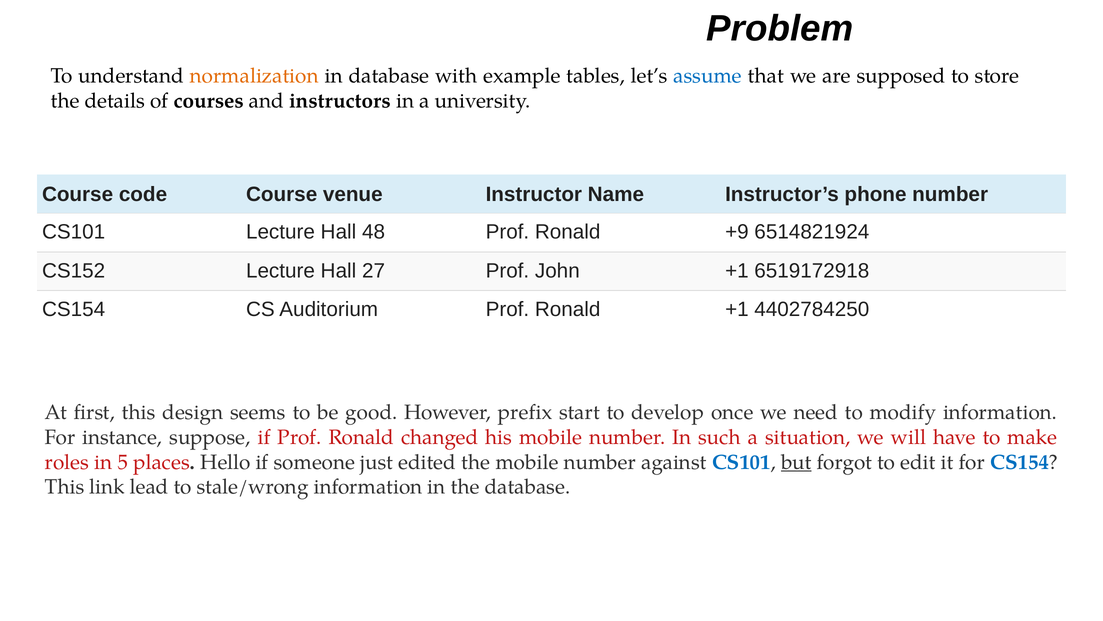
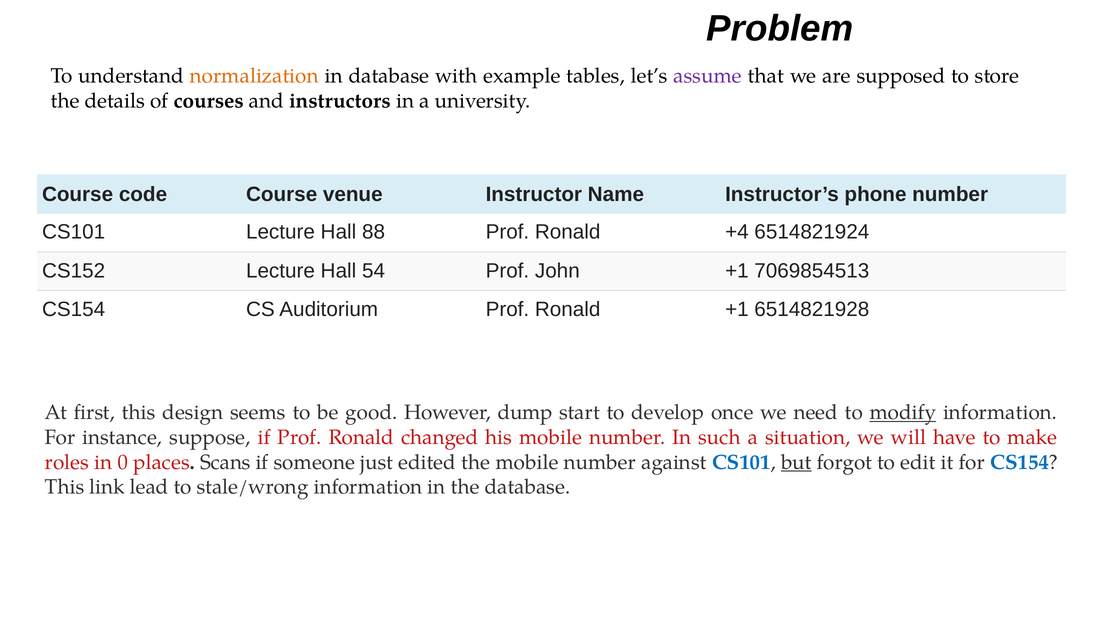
assume colour: blue -> purple (708, 76)
48: 48 -> 88 (374, 232)
+9: +9 -> +4 (737, 232)
27: 27 -> 54 (374, 270)
6519172918: 6519172918 -> 7069854513 (812, 270)
4402784250: 4402784250 -> 6514821928 (812, 309)
prefix: prefix -> dump (525, 412)
modify underline: none -> present (903, 412)
5: 5 -> 0 (123, 462)
Hello: Hello -> Scans (225, 462)
